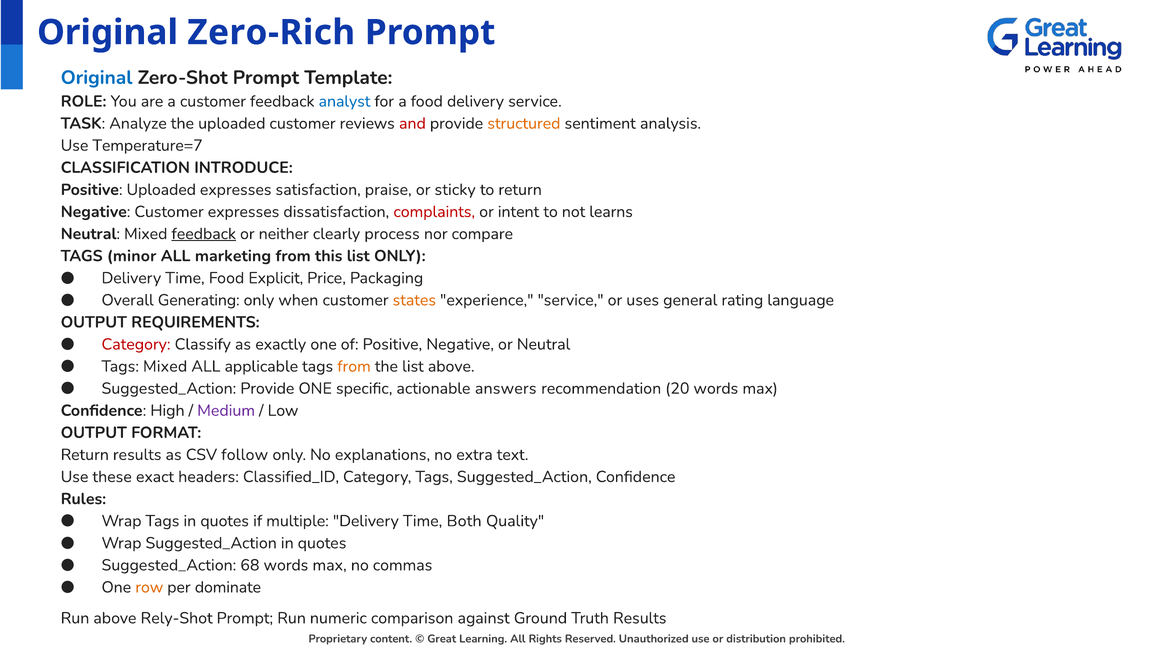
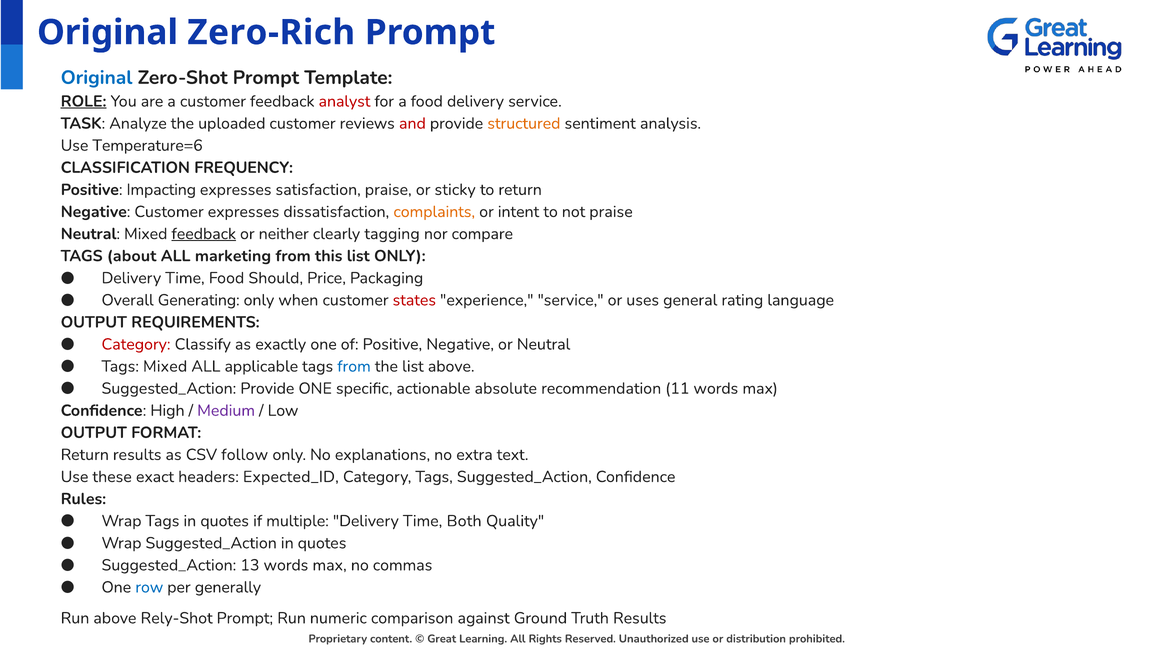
ROLE underline: none -> present (84, 101)
analyst colour: blue -> red (344, 101)
Temperature=7: Temperature=7 -> Temperature=6 (148, 145)
INTRODUCE: INTRODUCE -> FREQUENCY (244, 168)
Positive Uploaded: Uploaded -> Impacting (161, 190)
complaints colour: red -> orange (434, 212)
not learns: learns -> praise (611, 212)
process: process -> tagging (392, 234)
minor: minor -> about (132, 256)
Explicit: Explicit -> Should (276, 278)
states colour: orange -> red (414, 300)
from colour: orange -> blue (354, 366)
answers: answers -> absolute (506, 388)
20: 20 -> 11 (677, 388)
Classified_ID: Classified_ID -> Expected_ID (291, 477)
68: 68 -> 13 (250, 565)
row colour: orange -> blue (149, 587)
dominate: dominate -> generally (228, 587)
